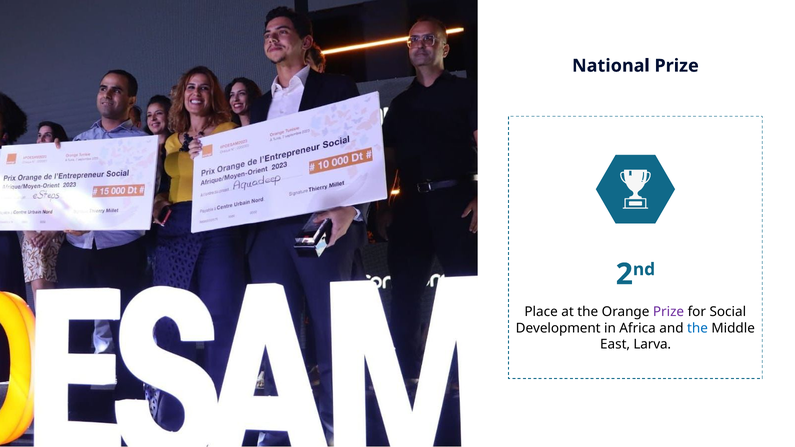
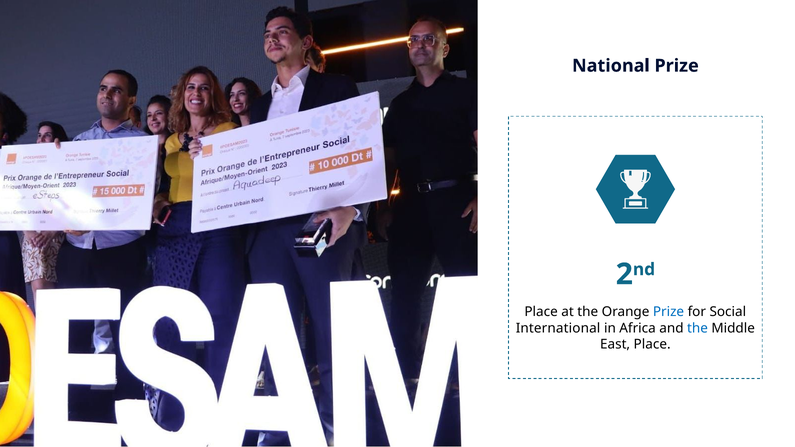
Prize colour: purple -> blue (669, 312)
Development: Development -> International (558, 328)
East Larva: Larva -> Place (652, 344)
